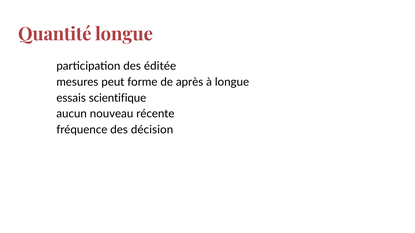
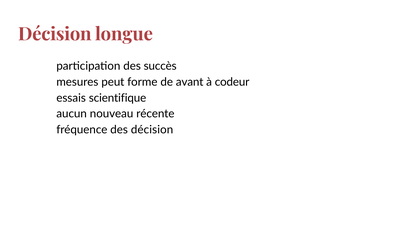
Quantité: Quantité -> Décision (55, 34)
éditée: éditée -> succès (160, 66)
après: après -> avant (190, 82)
à longue: longue -> codeur (232, 82)
